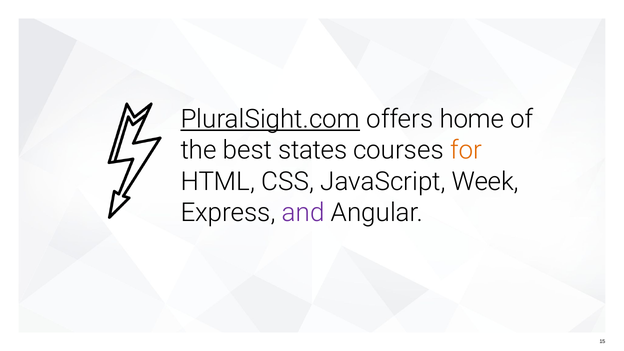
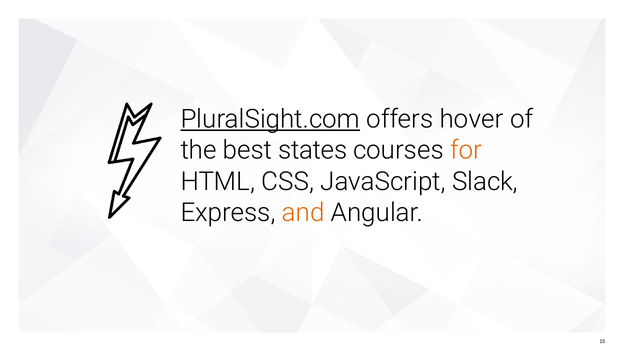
home: home -> hover (472, 119)
Week: Week -> Slack (485, 181)
and colour: purple -> orange (303, 213)
